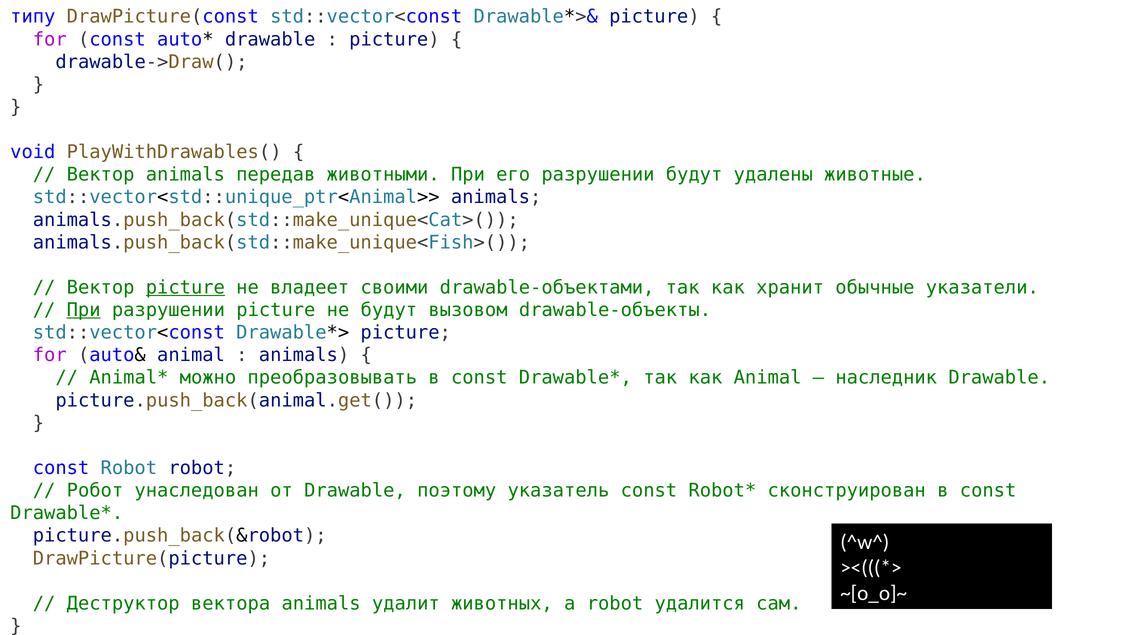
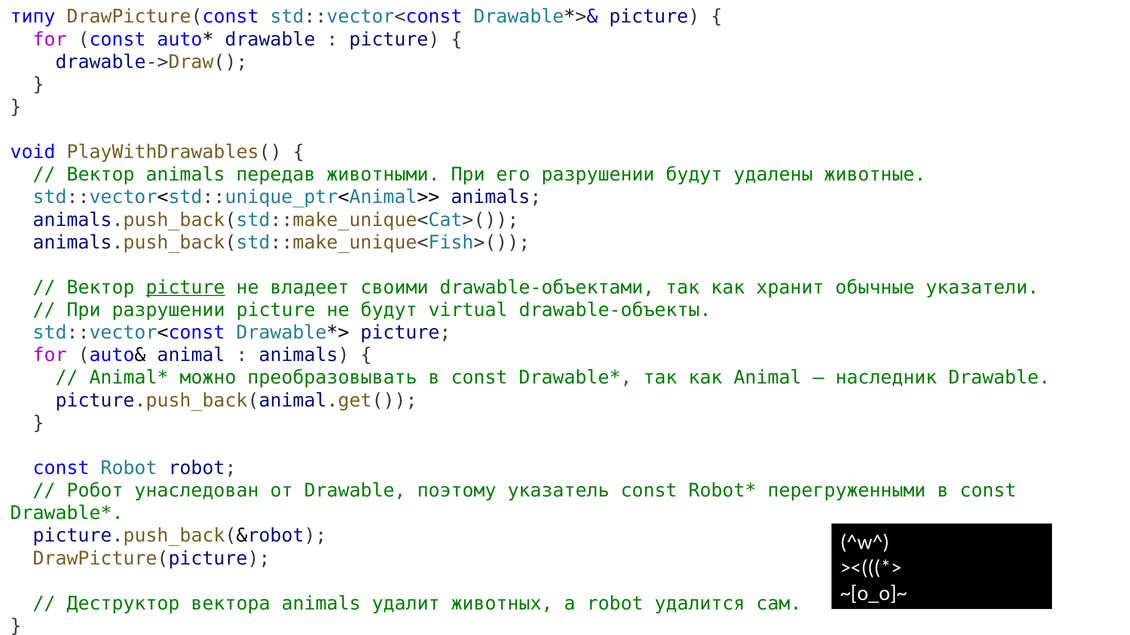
При underline: present -> none (84, 310)
вызовом: вызовом -> virtual (468, 310)
сконструирован: сконструирован -> перегруженными (847, 491)
